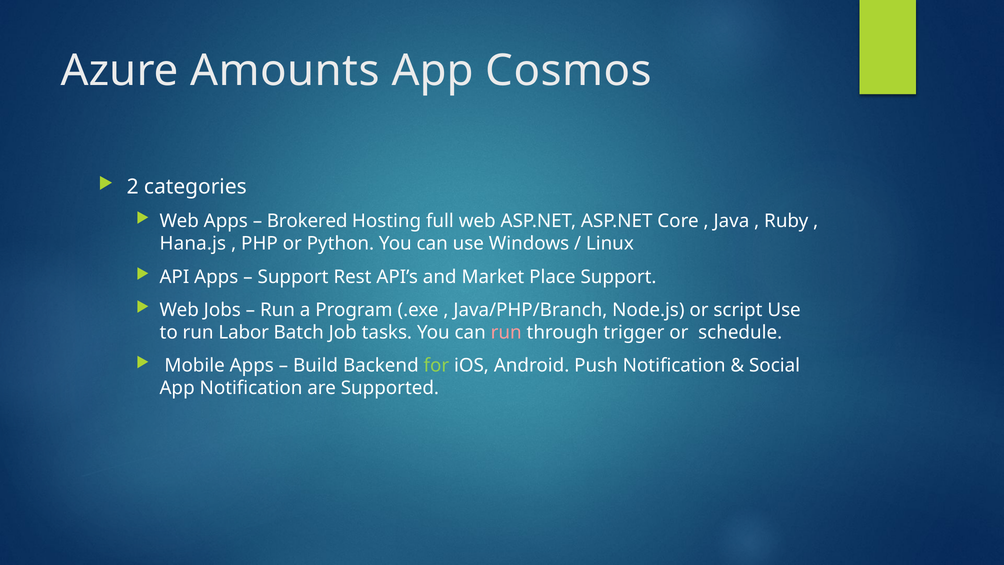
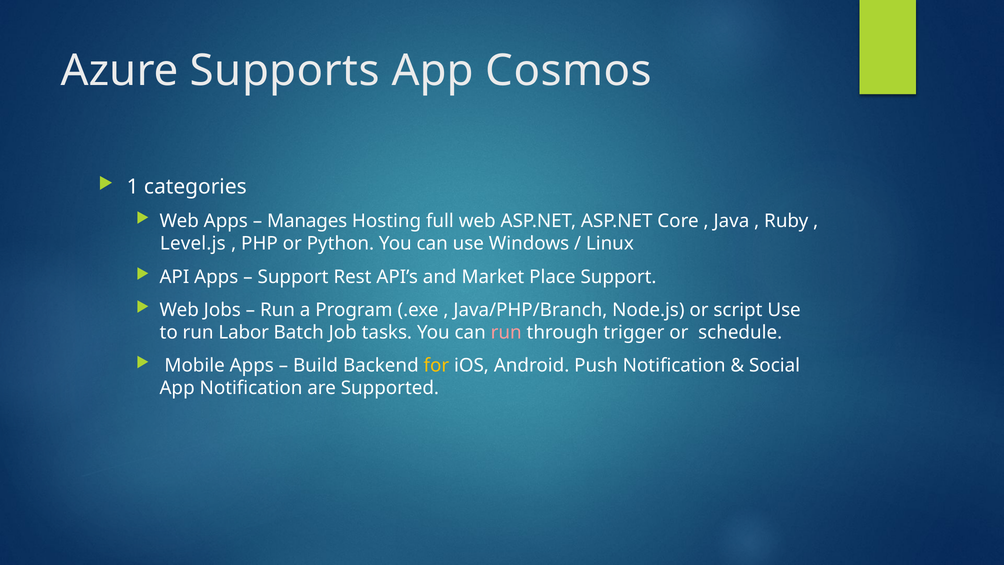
Amounts: Amounts -> Supports (285, 70)
2: 2 -> 1 (133, 187)
Brokered: Brokered -> Manages (307, 221)
Hana.js: Hana.js -> Level.js (193, 244)
for colour: light green -> yellow (436, 365)
